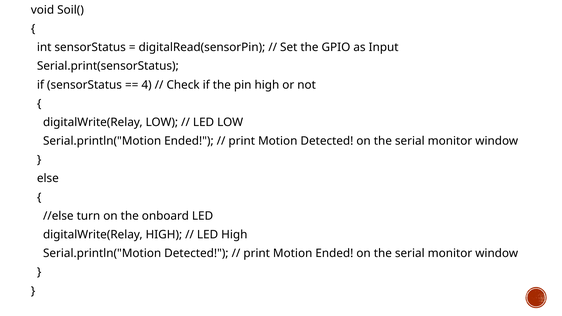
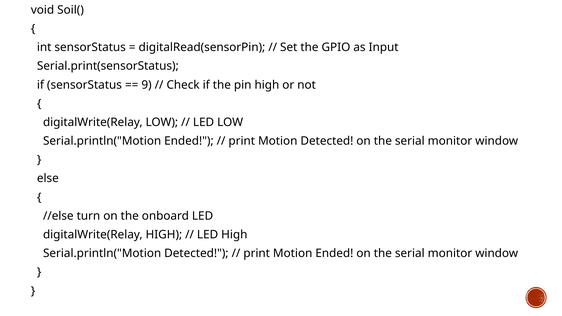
4: 4 -> 9 (147, 85)
